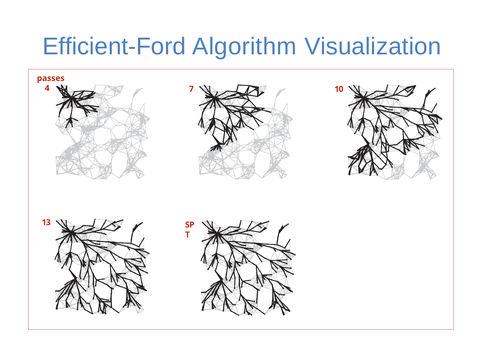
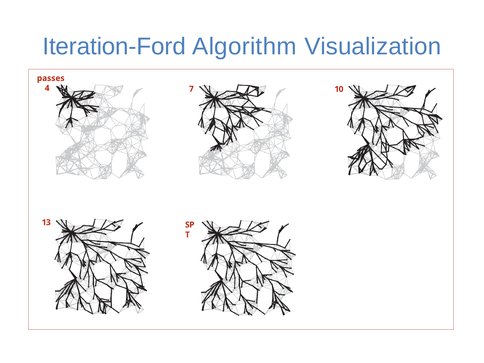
Efficient-Ford: Efficient-Ford -> Iteration-Ford (114, 46)
